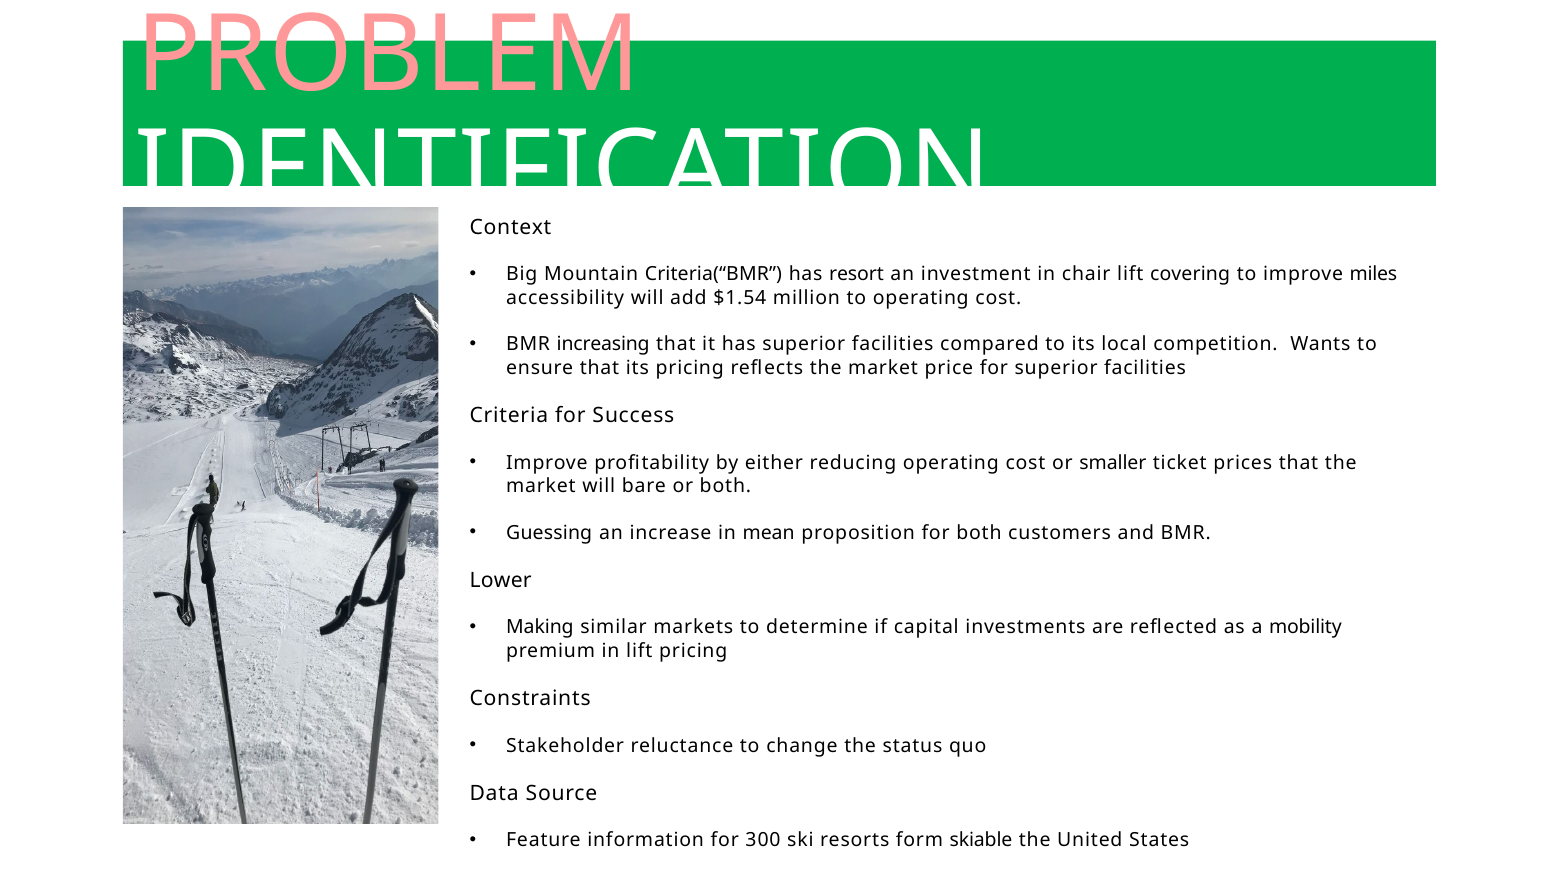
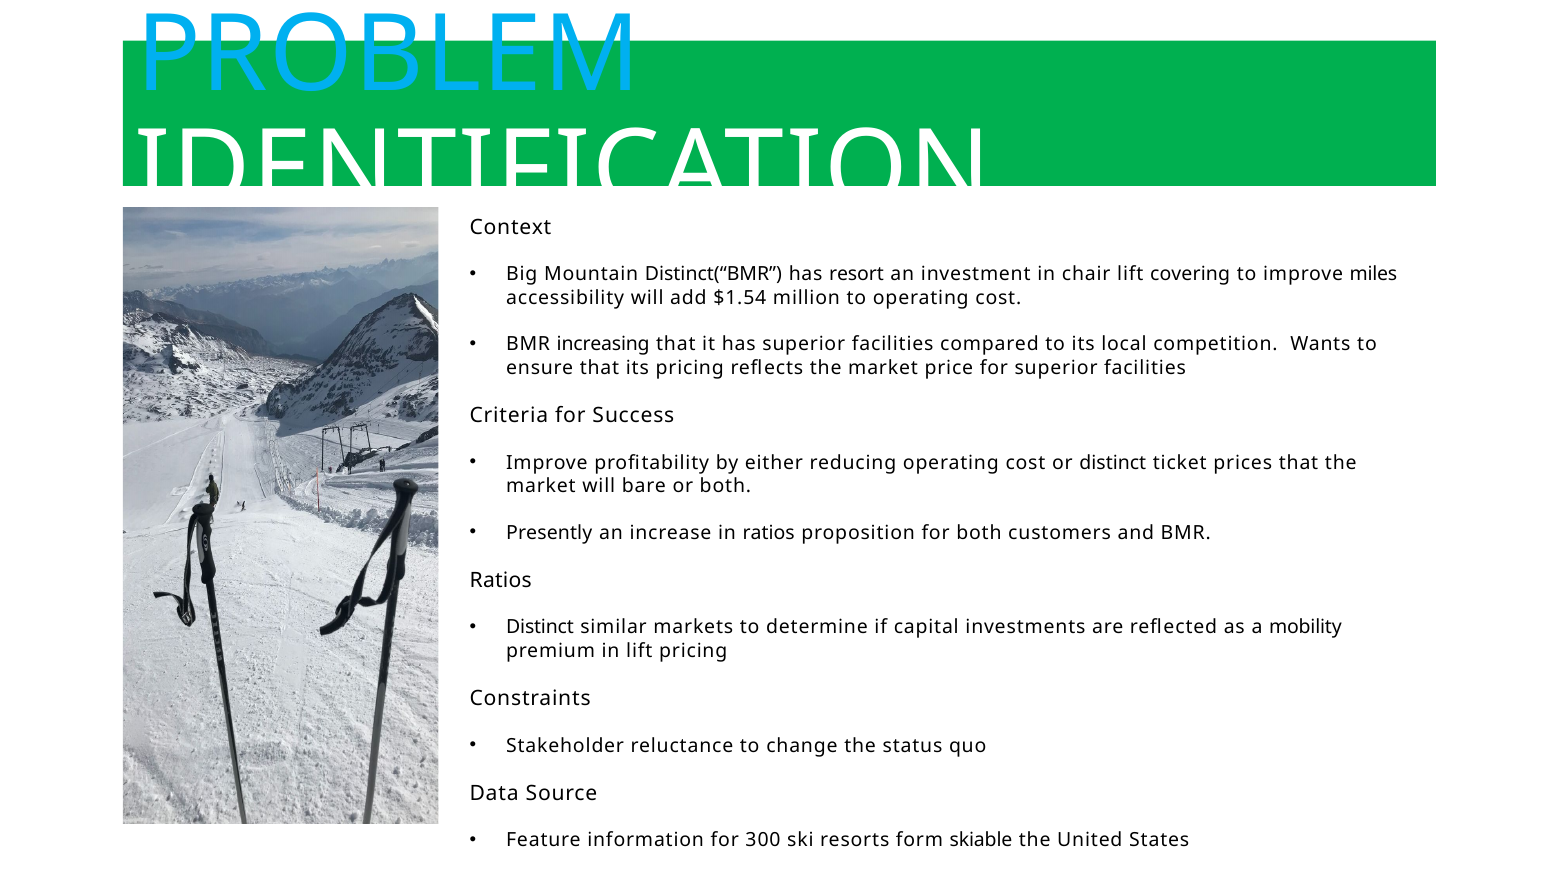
PROBLEM colour: pink -> light blue (388, 55)
Criteria(“BMR: Criteria(“BMR -> Distinct(“BMR (713, 275)
or smaller: smaller -> distinct (1113, 463)
Guessing: Guessing -> Presently (549, 533)
in mean: mean -> ratios (769, 533)
Lower: Lower -> Ratios (501, 580)
Making: Making -> Distinct (540, 627)
